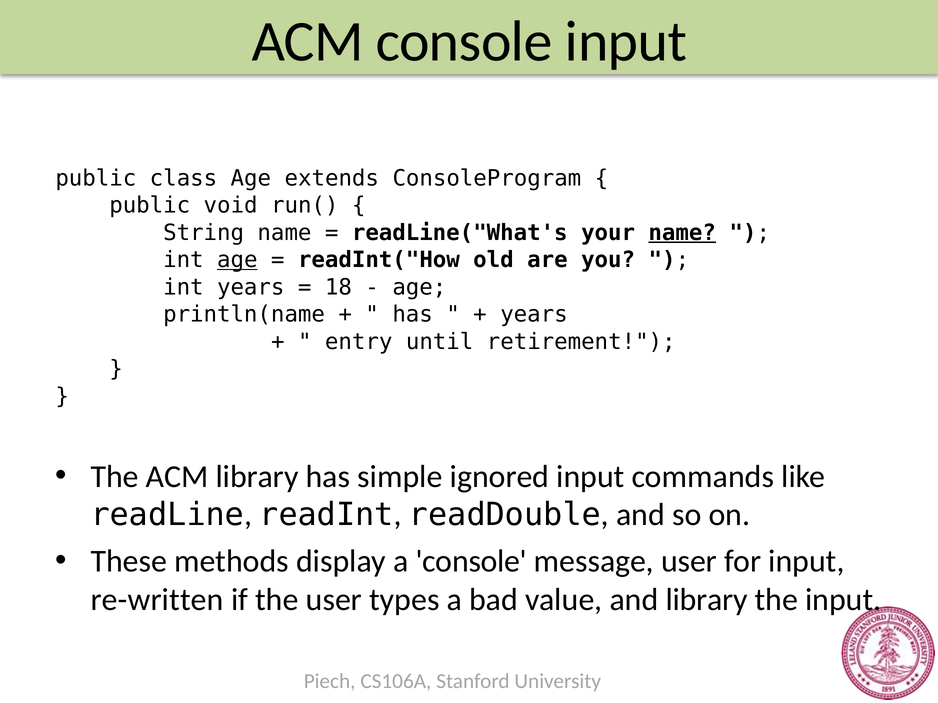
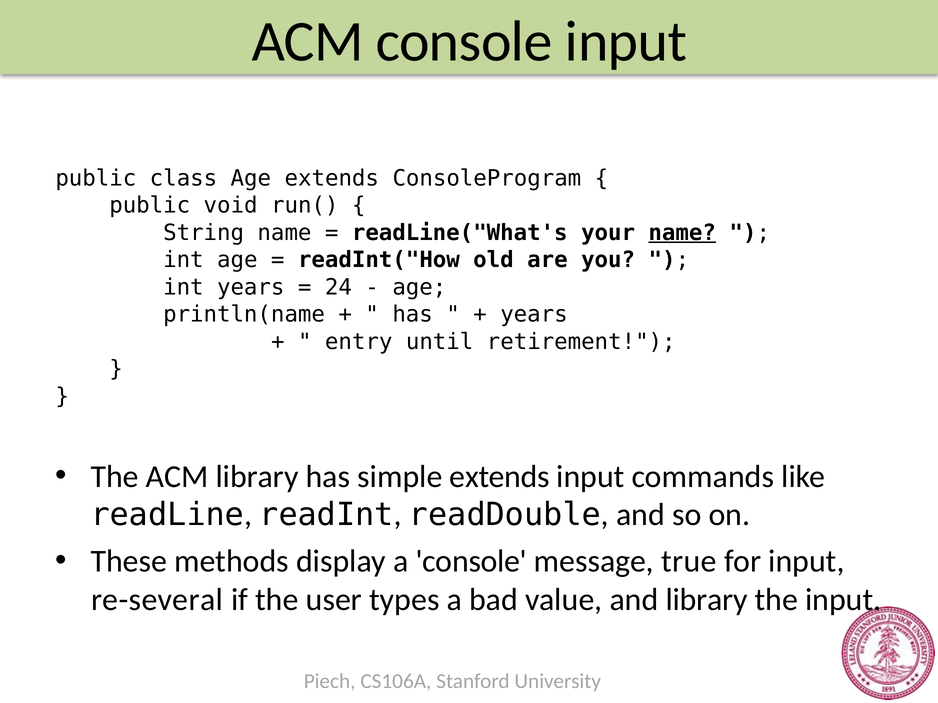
age underline: present -> none (237, 260)
18: 18 -> 24 (338, 287)
simple ignored: ignored -> extends (500, 477)
message user: user -> true (689, 562)
re-written: re-written -> re-several (157, 600)
